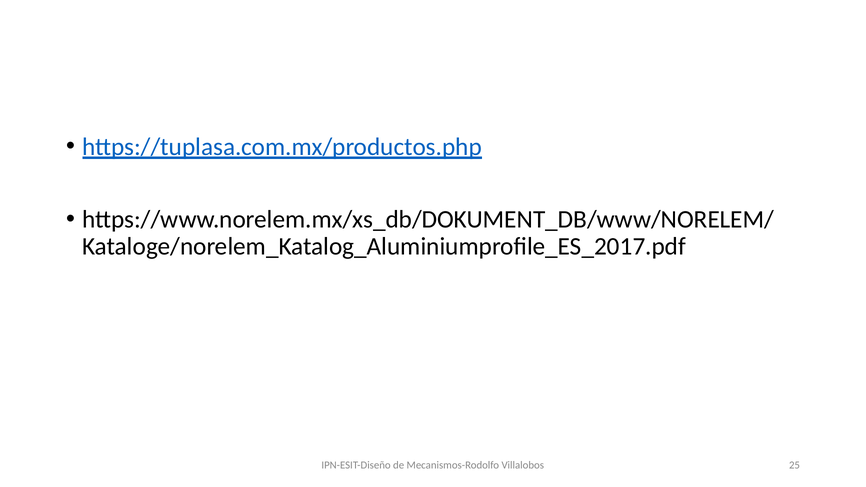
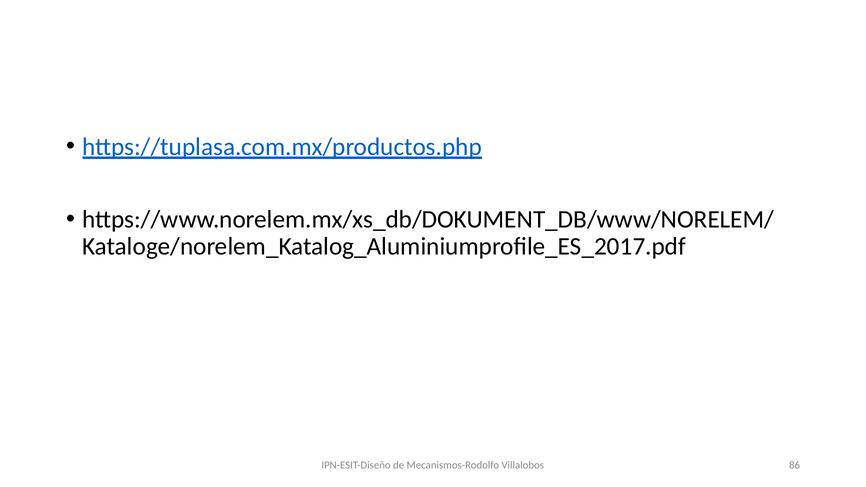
25: 25 -> 86 (794, 465)
